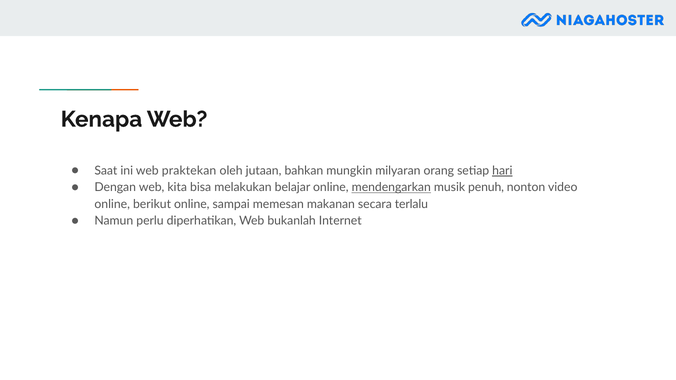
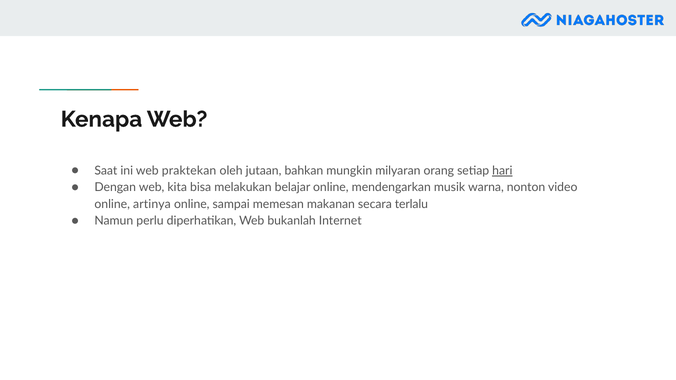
mendengarkan underline: present -> none (391, 188)
penuh: penuh -> warna (486, 188)
berikut: berikut -> artinya (152, 204)
